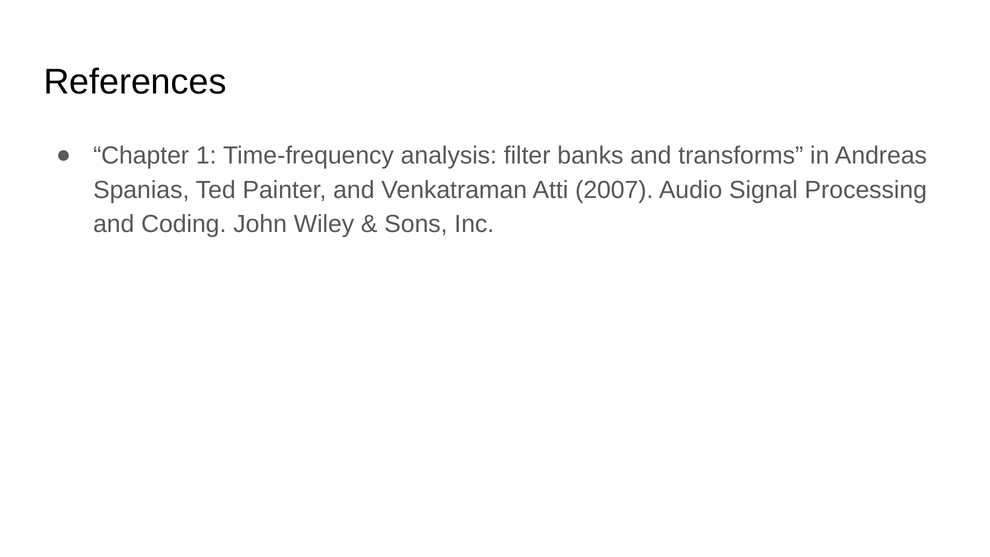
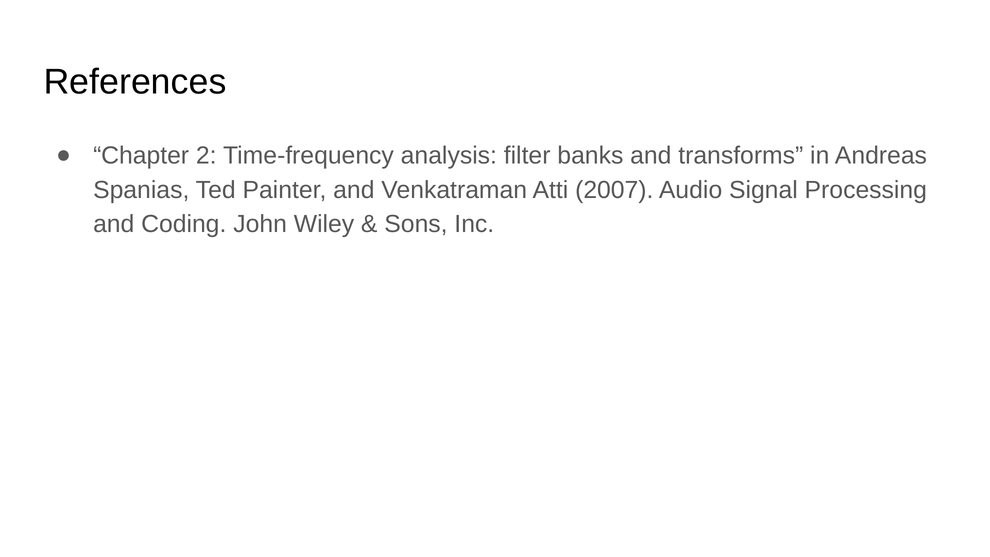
1: 1 -> 2 (206, 156)
